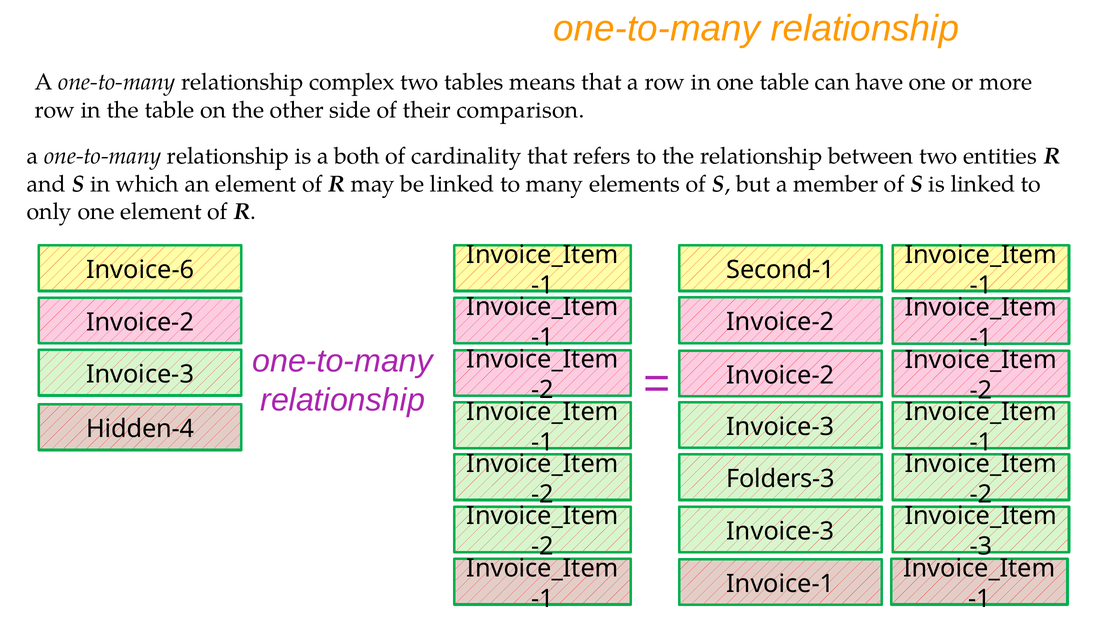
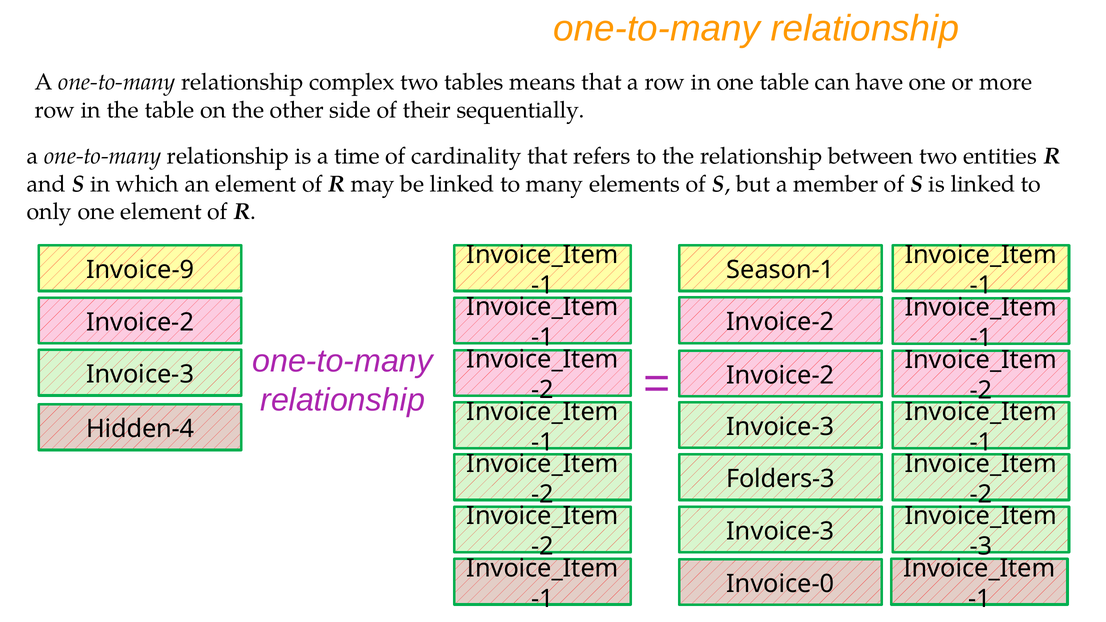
comparison: comparison -> sequentially (521, 110)
both: both -> time (357, 156)
Invoice-6: Invoice-6 -> Invoice-9 (140, 270)
Second-1: Second-1 -> Season-1 (780, 270)
Invoice-1: Invoice-1 -> Invoice-0 (780, 584)
